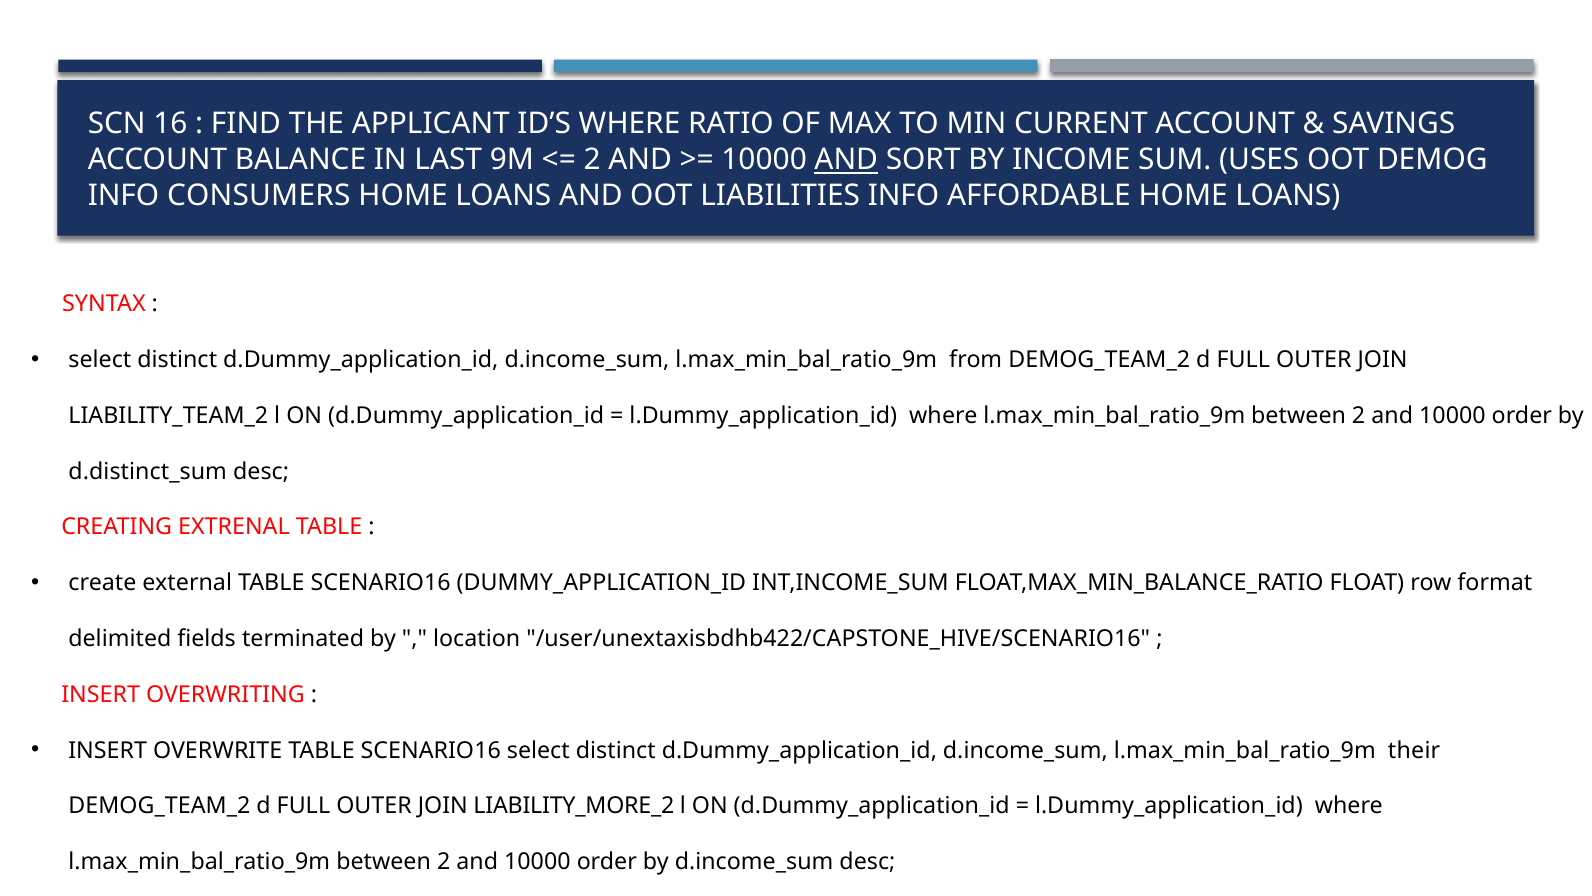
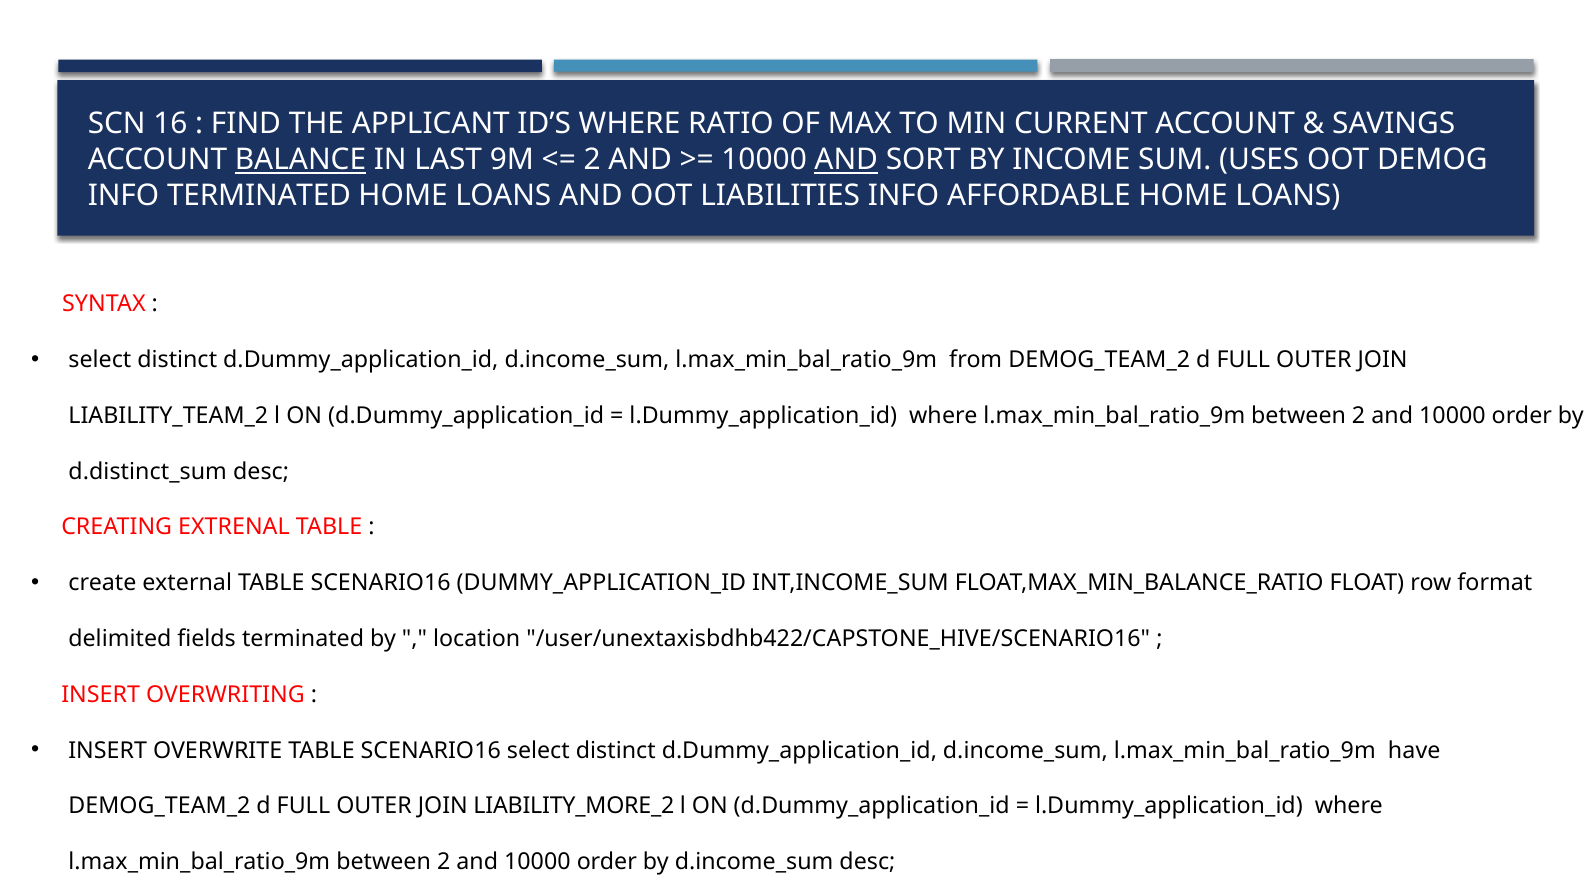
BALANCE underline: none -> present (300, 160)
INFO CONSUMERS: CONSUMERS -> TERMINATED (259, 196)
their: their -> have (1414, 750)
